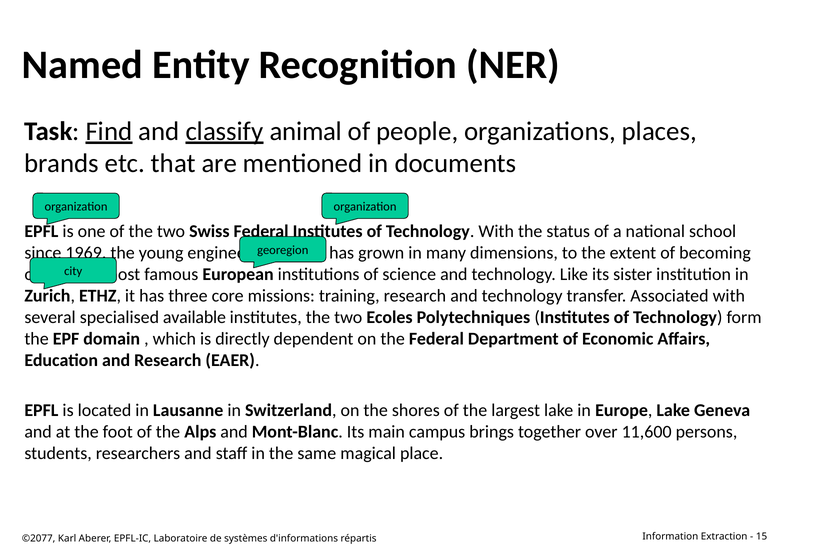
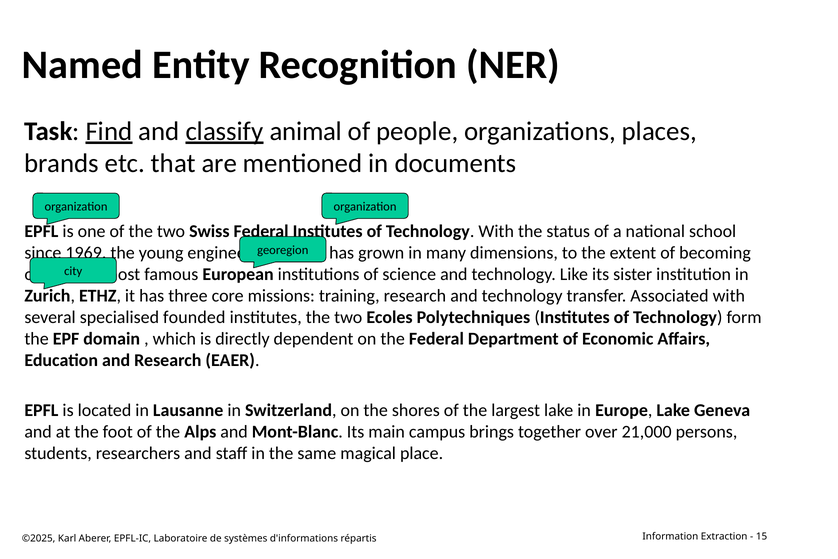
available: available -> founded (194, 317)
11,600: 11,600 -> 21,000 (647, 432)
©2077: ©2077 -> ©2025 (39, 538)
